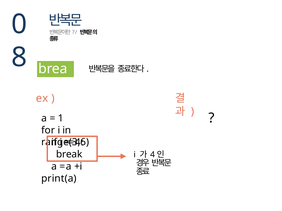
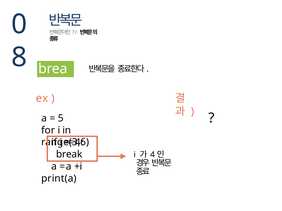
1: 1 -> 5 (61, 118)
